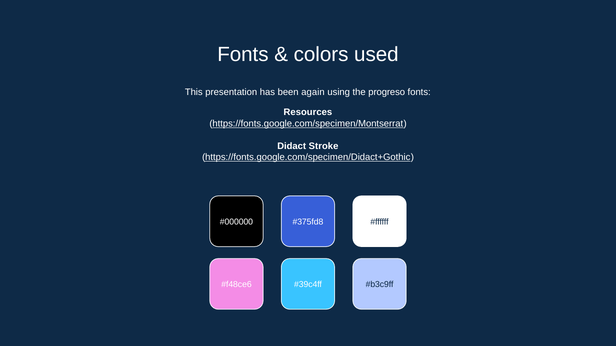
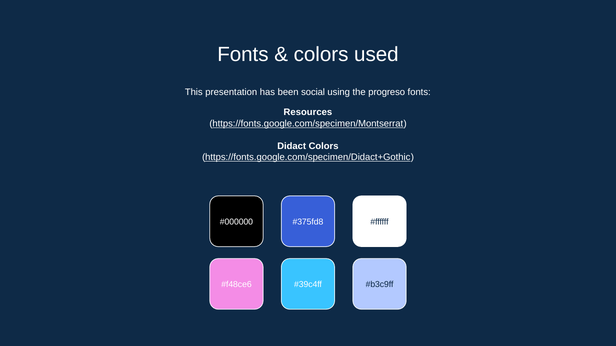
again: again -> social (313, 92)
Didact Stroke: Stroke -> Colors (324, 146)
